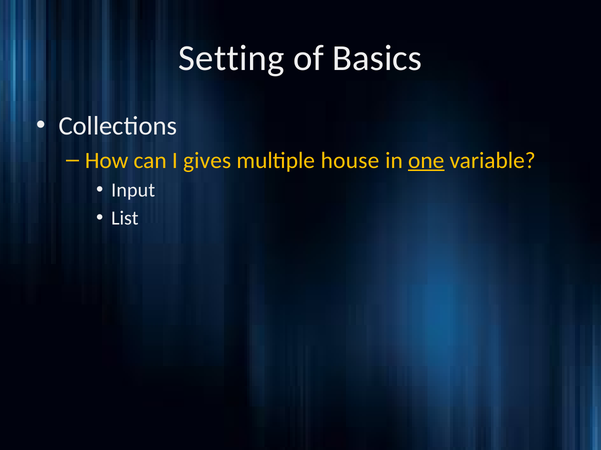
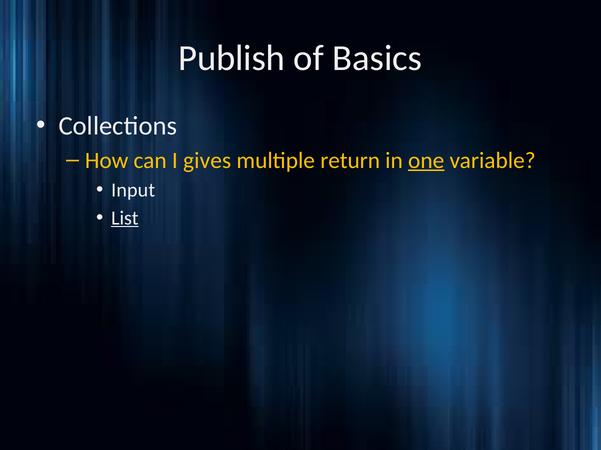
Setting: Setting -> Publish (232, 58)
house: house -> return (350, 161)
List underline: none -> present (125, 218)
